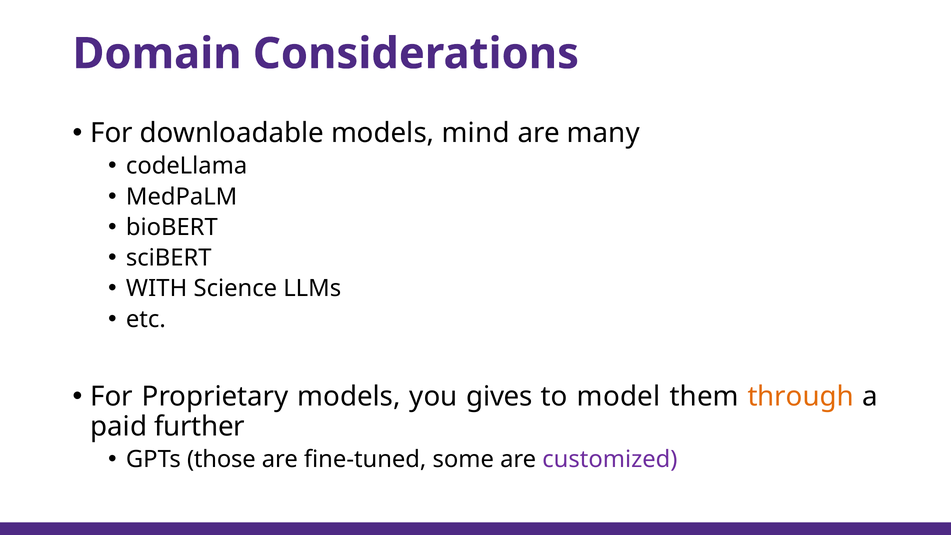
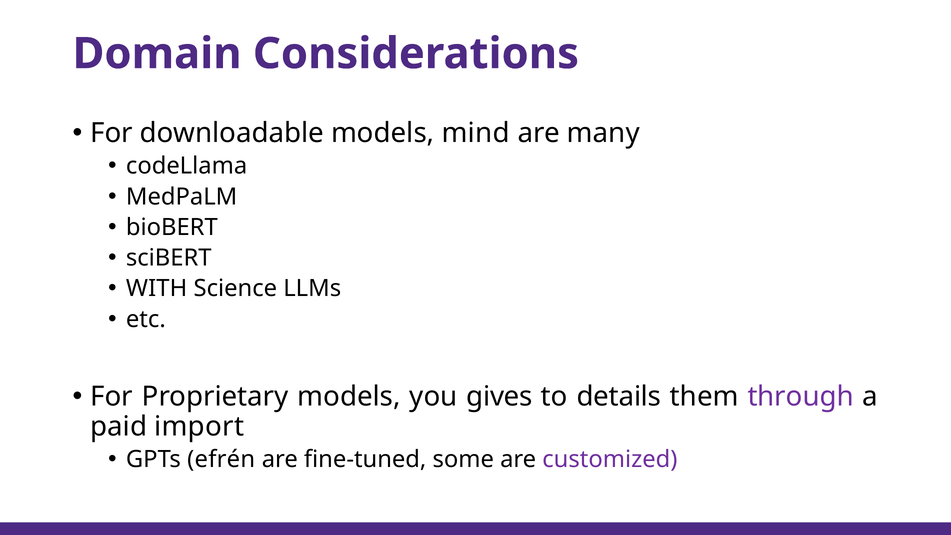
model: model -> details (619, 397)
through colour: orange -> purple (801, 397)
further: further -> import (199, 427)
those: those -> efrén (221, 459)
